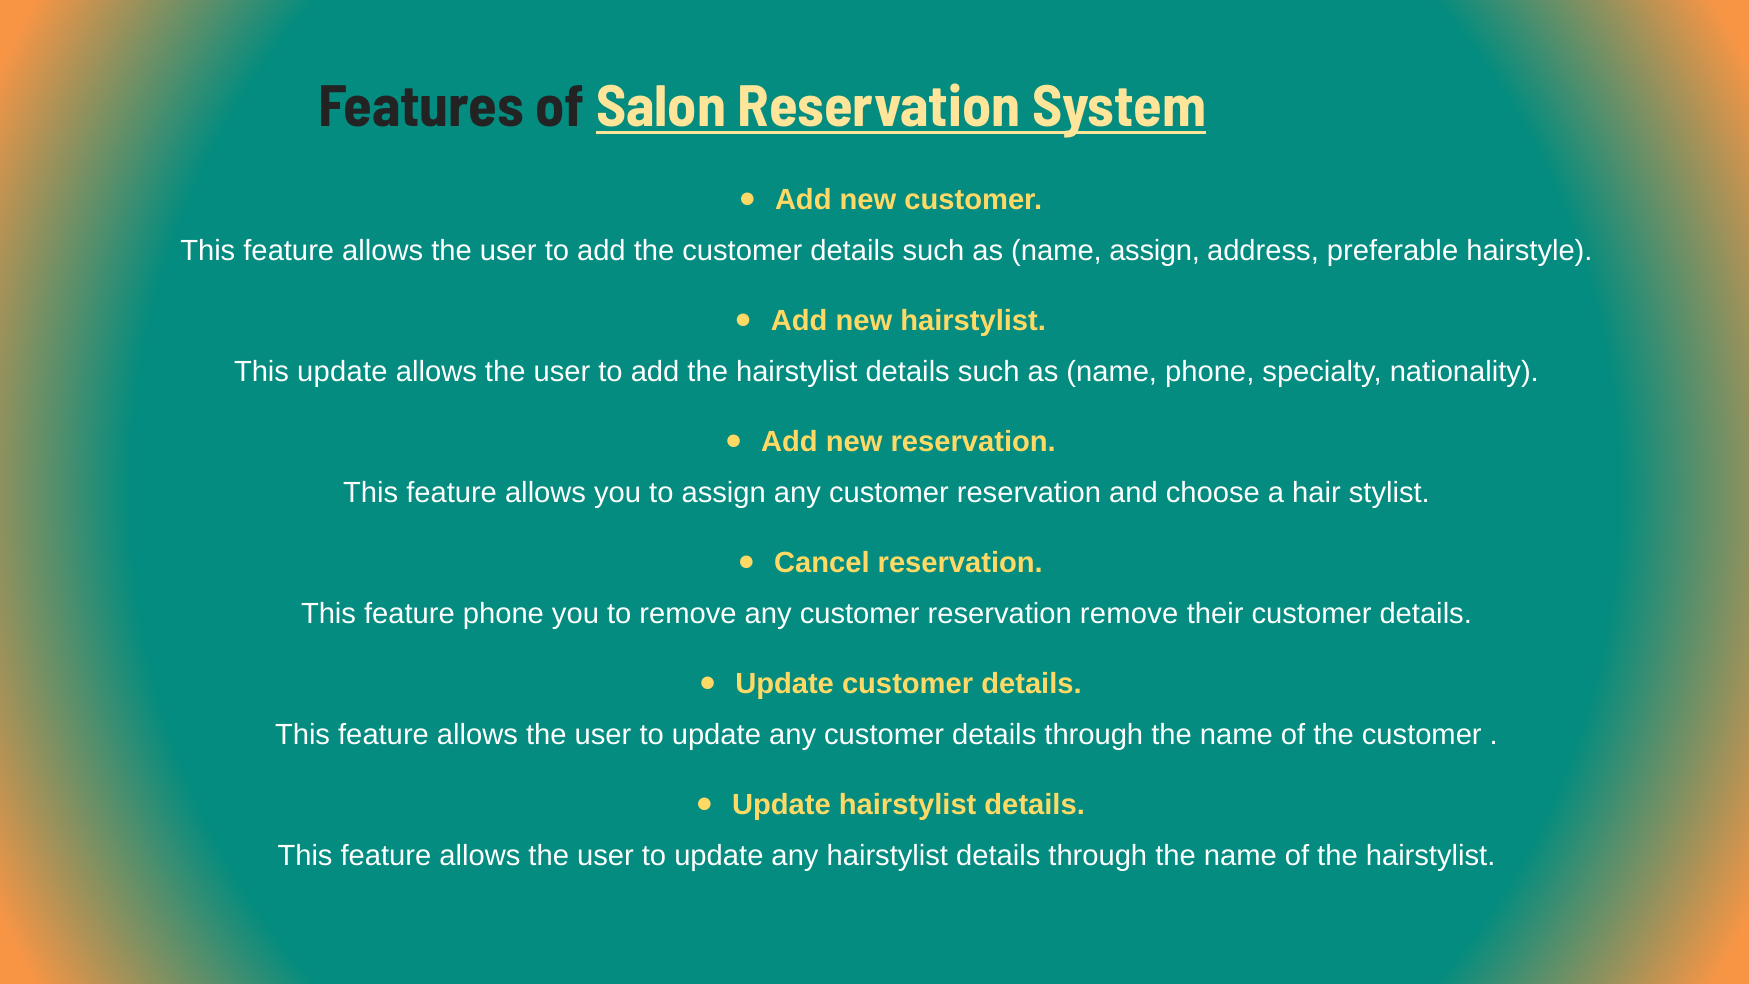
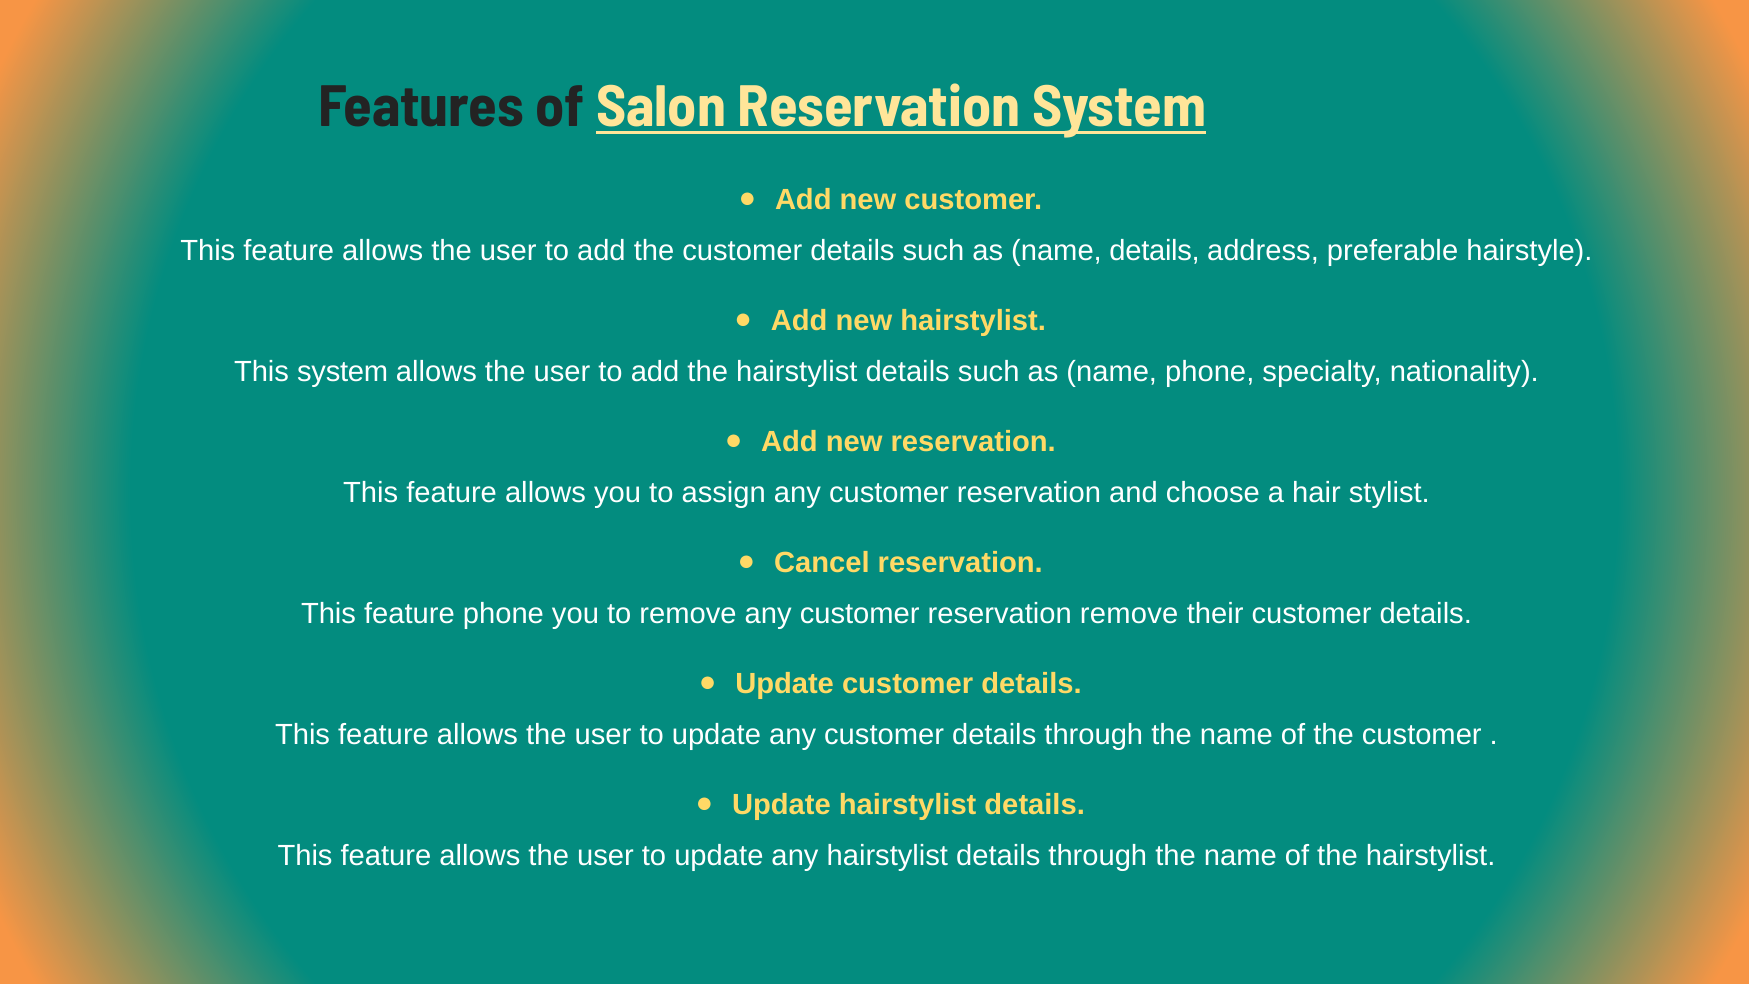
name assign: assign -> details (1155, 251)
This update: update -> system (343, 372)
